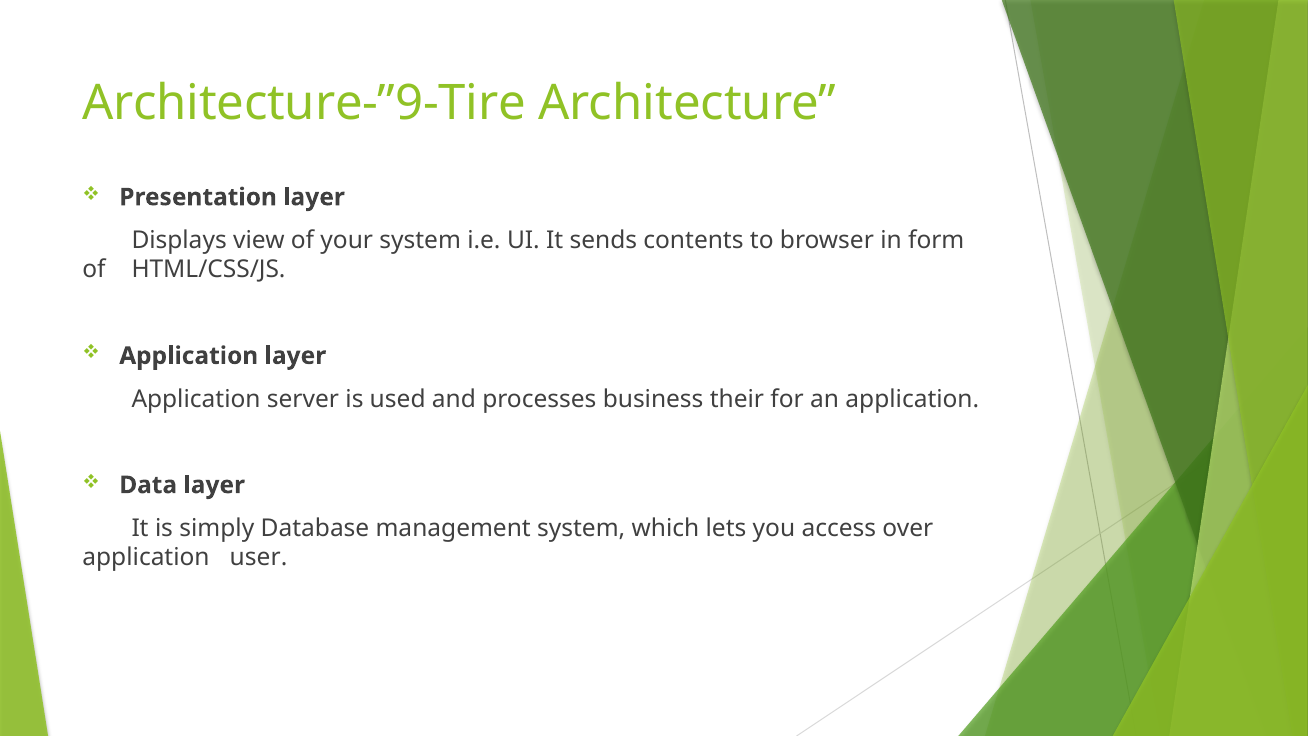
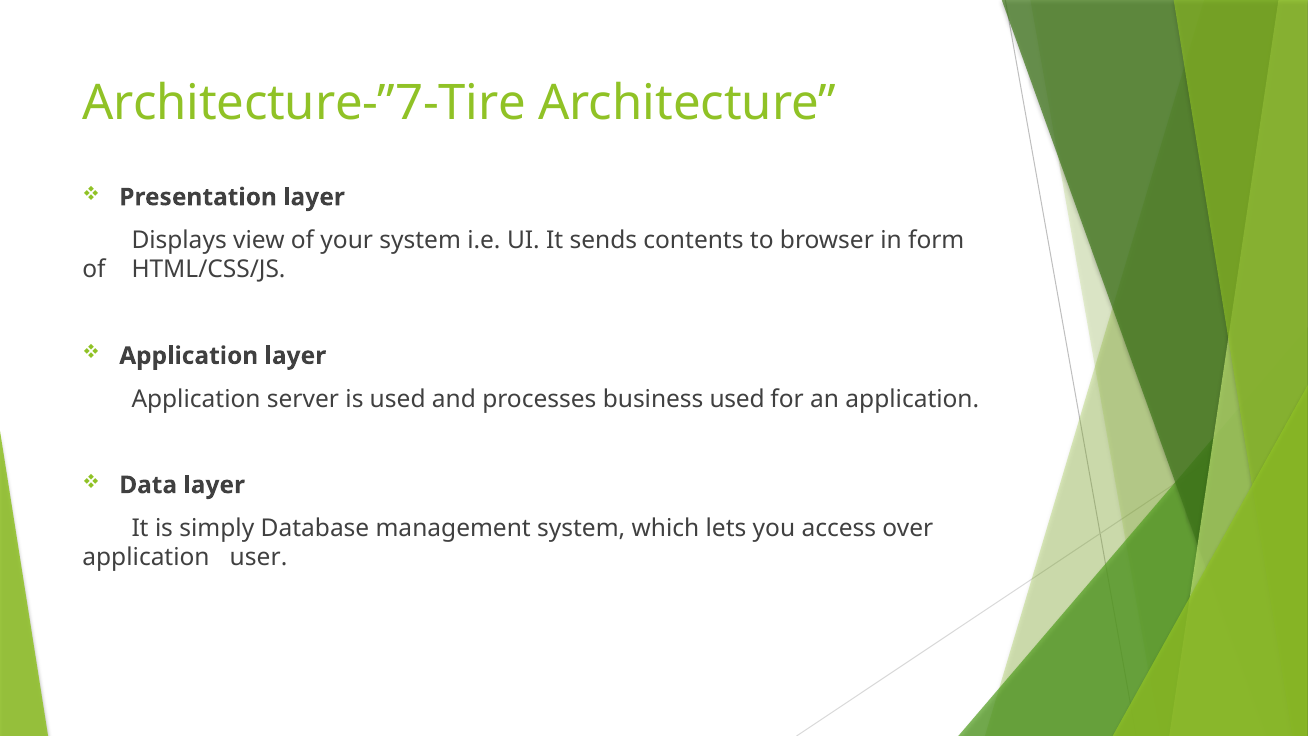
Architecture-”9-Tire: Architecture-”9-Tire -> Architecture-”7-Tire (304, 103)
business their: their -> used (737, 399)
